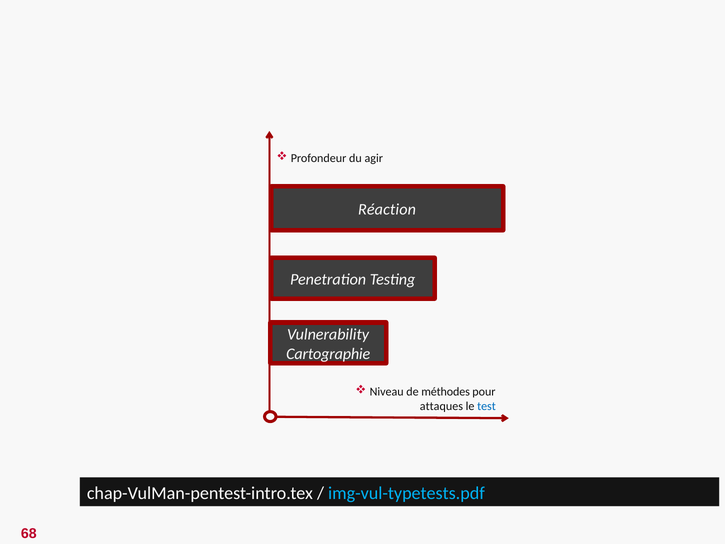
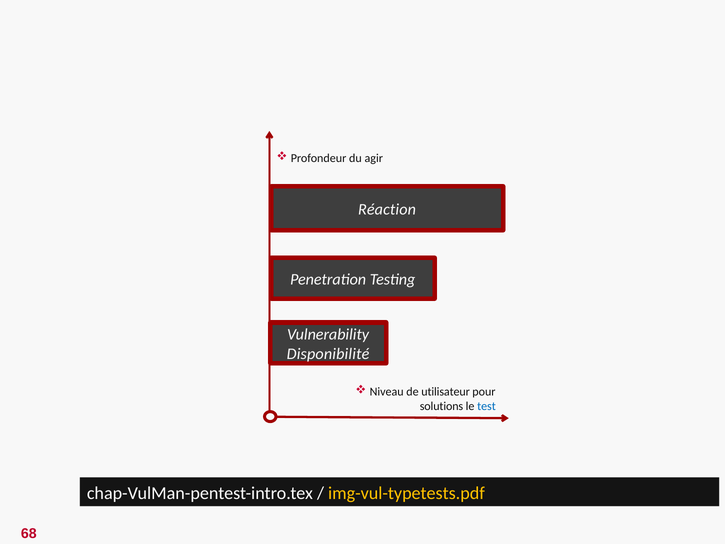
Cartographie: Cartographie -> Disponibilité (328, 354)
méthodes: méthodes -> utilisateur (446, 391)
attaques: attaques -> solutions (441, 406)
img-vul-typetests.pdf colour: light blue -> yellow (406, 493)
